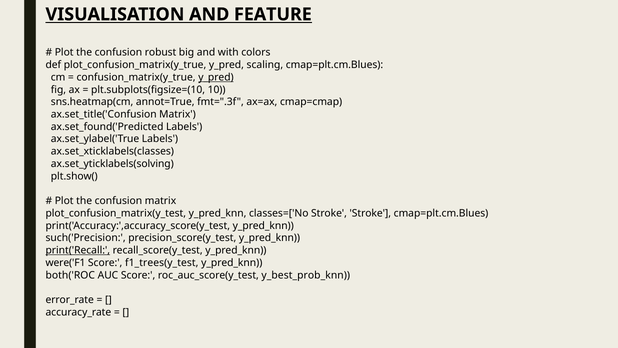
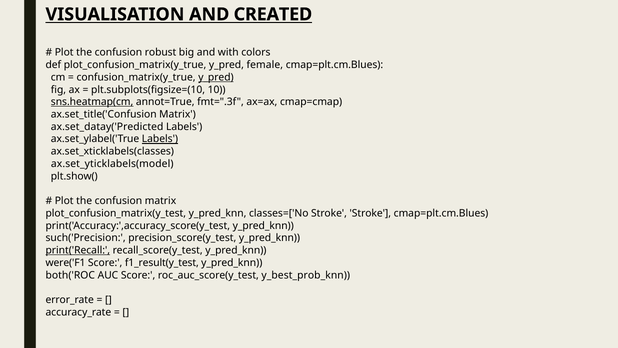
FEATURE: FEATURE -> CREATED (273, 14)
scaling: scaling -> female (265, 65)
sns.heatmap(cm underline: none -> present (92, 102)
ax.set_found('Predicted: ax.set_found('Predicted -> ax.set_datay('Predicted (107, 127)
Labels underline: none -> present (160, 139)
ax.set_yticklabels(solving: ax.set_yticklabels(solving -> ax.set_yticklabels(model (112, 164)
f1_trees(y_test: f1_trees(y_test -> f1_result(y_test (162, 262)
